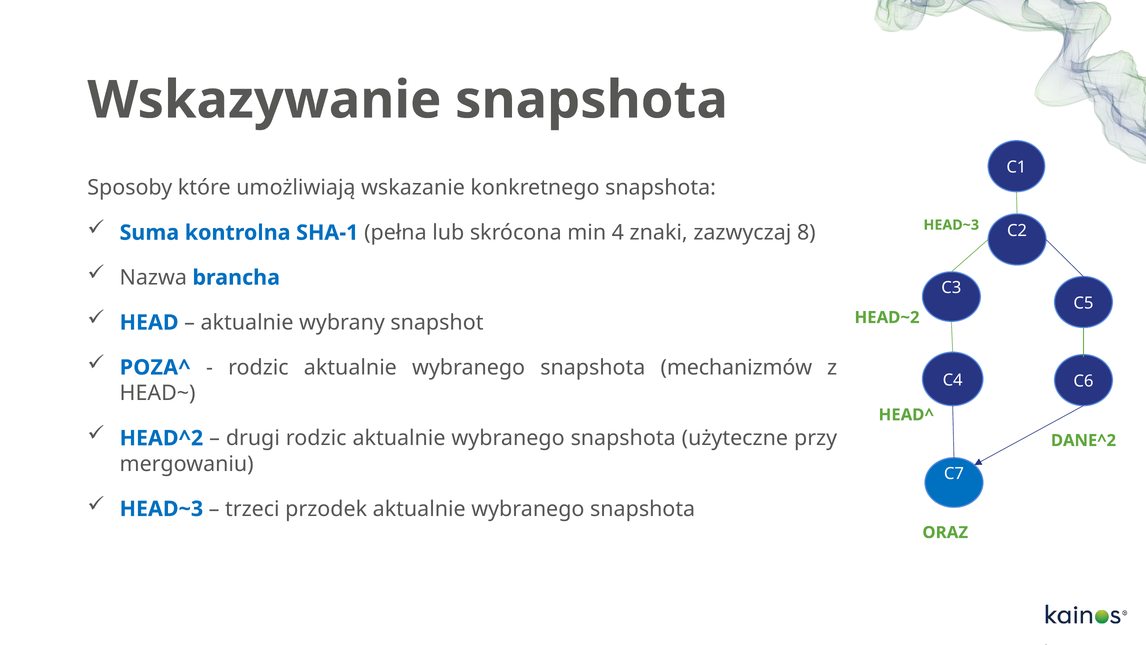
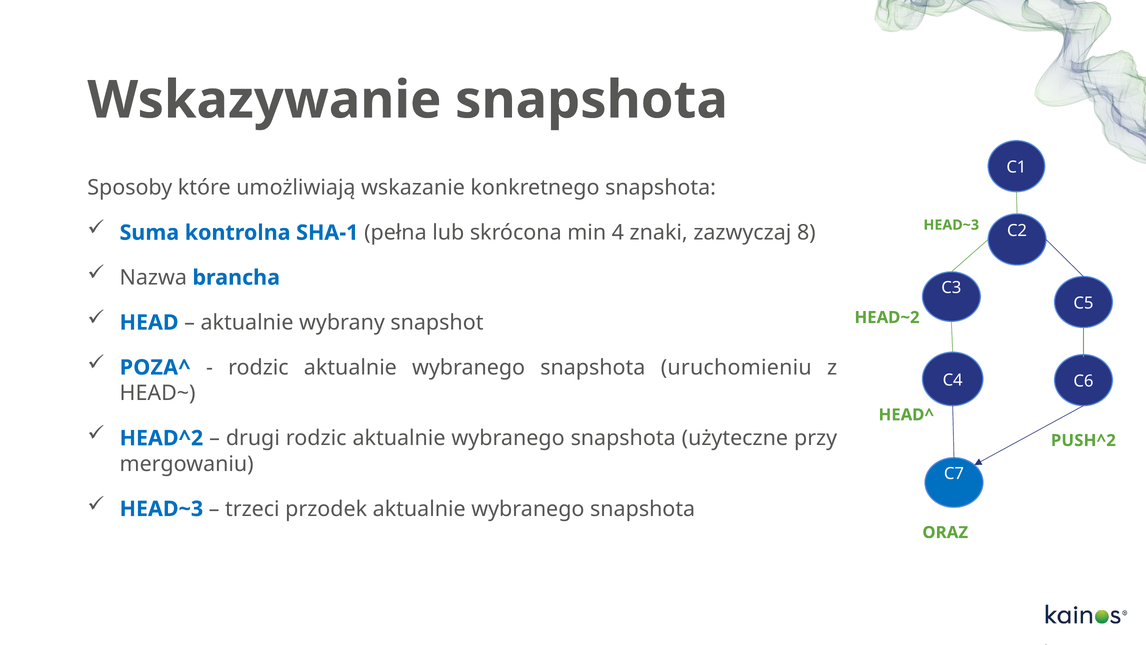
mechanizmów: mechanizmów -> uruchomieniu (736, 367)
DANE^2: DANE^2 -> PUSH^2 (1083, 440)
